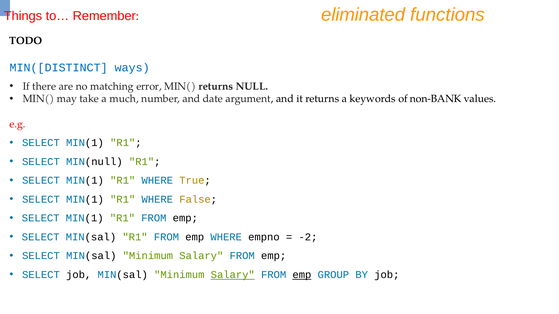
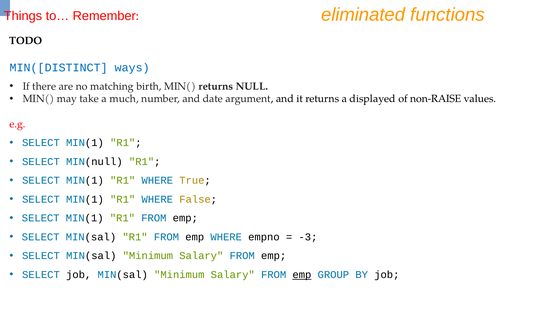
error: error -> birth (149, 86)
keywords: keywords -> displayed (373, 99)
non-BANK: non-BANK -> non-RAISE (436, 99)
-2: -2 -> -3 (308, 237)
Salary underline: present -> none (233, 275)
